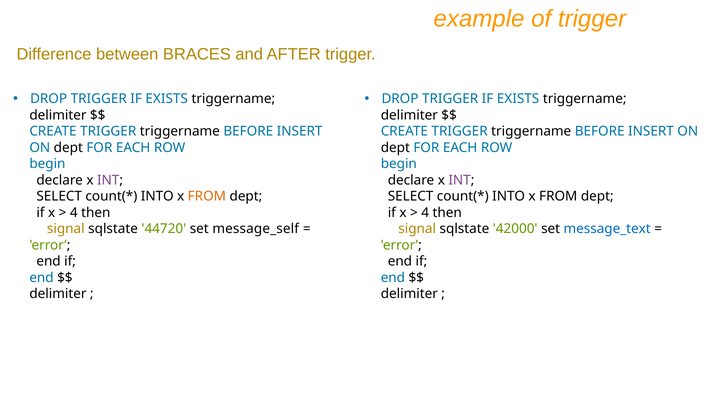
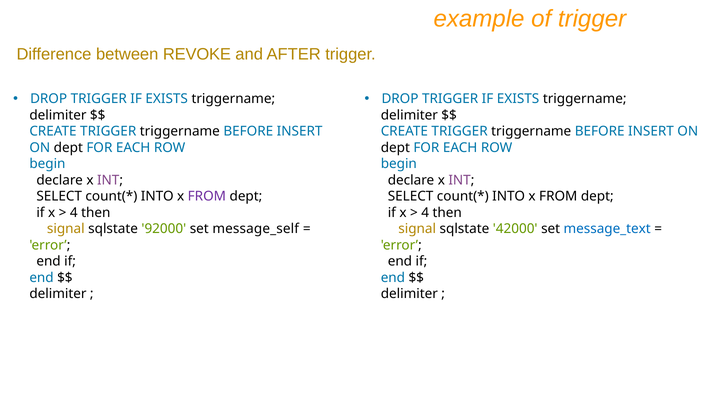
BRACES: BRACES -> REVOKE (197, 54)
FROM colour: orange -> purple (207, 197)
44720: 44720 -> 92000 (164, 229)
